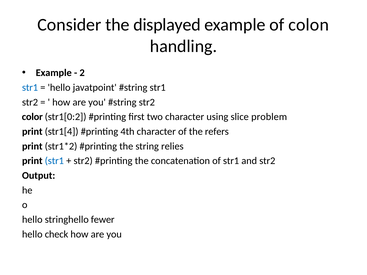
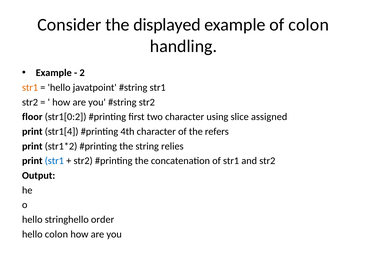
str1 colour: blue -> orange (30, 88)
color: color -> floor (32, 117)
problem: problem -> assigned (269, 117)
fewer: fewer -> order (103, 220)
hello check: check -> colon (56, 234)
